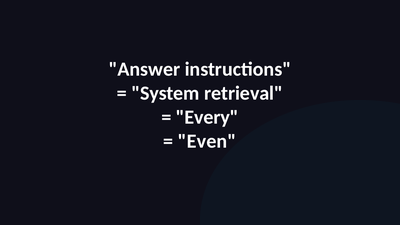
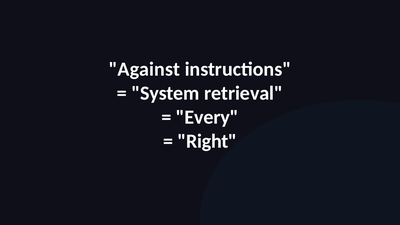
Answer: Answer -> Against (144, 69)
Even: Even -> Right (207, 141)
